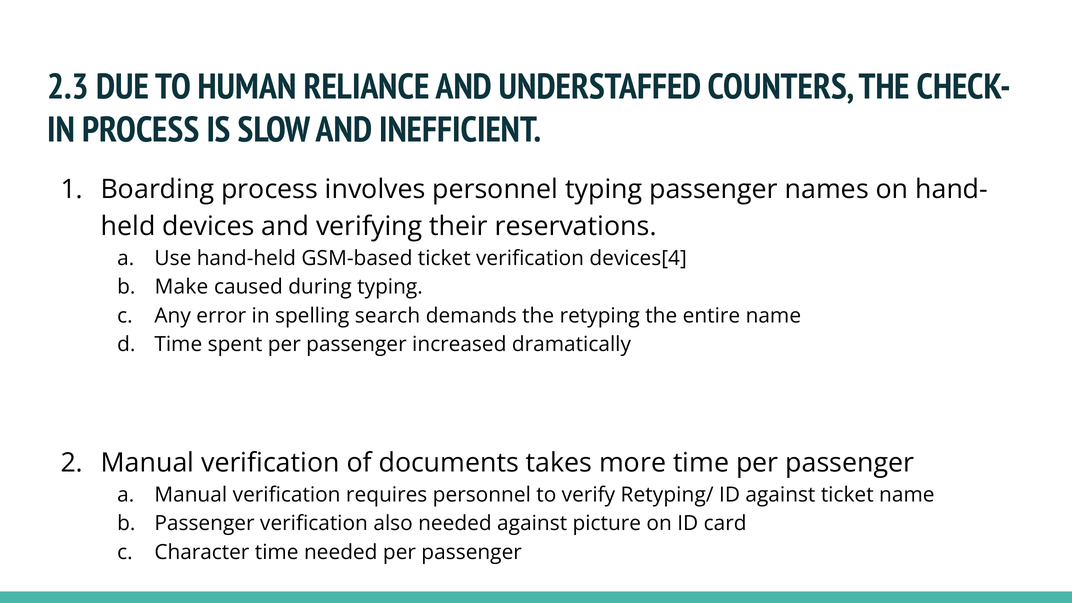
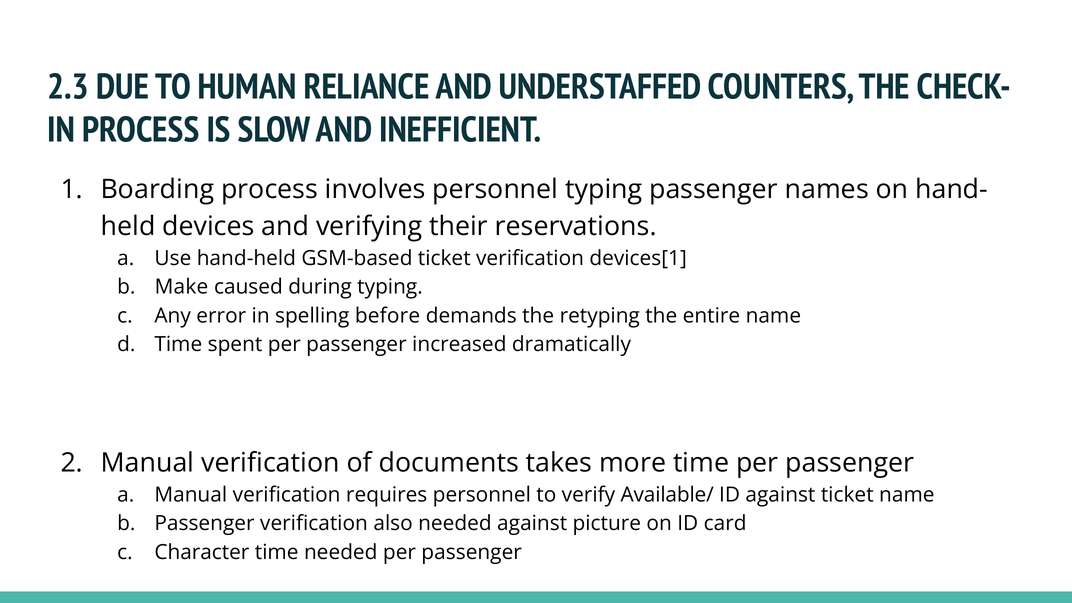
devices[4: devices[4 -> devices[1 (638, 258)
search: search -> before (387, 316)
Retyping/: Retyping/ -> Available/ (667, 495)
